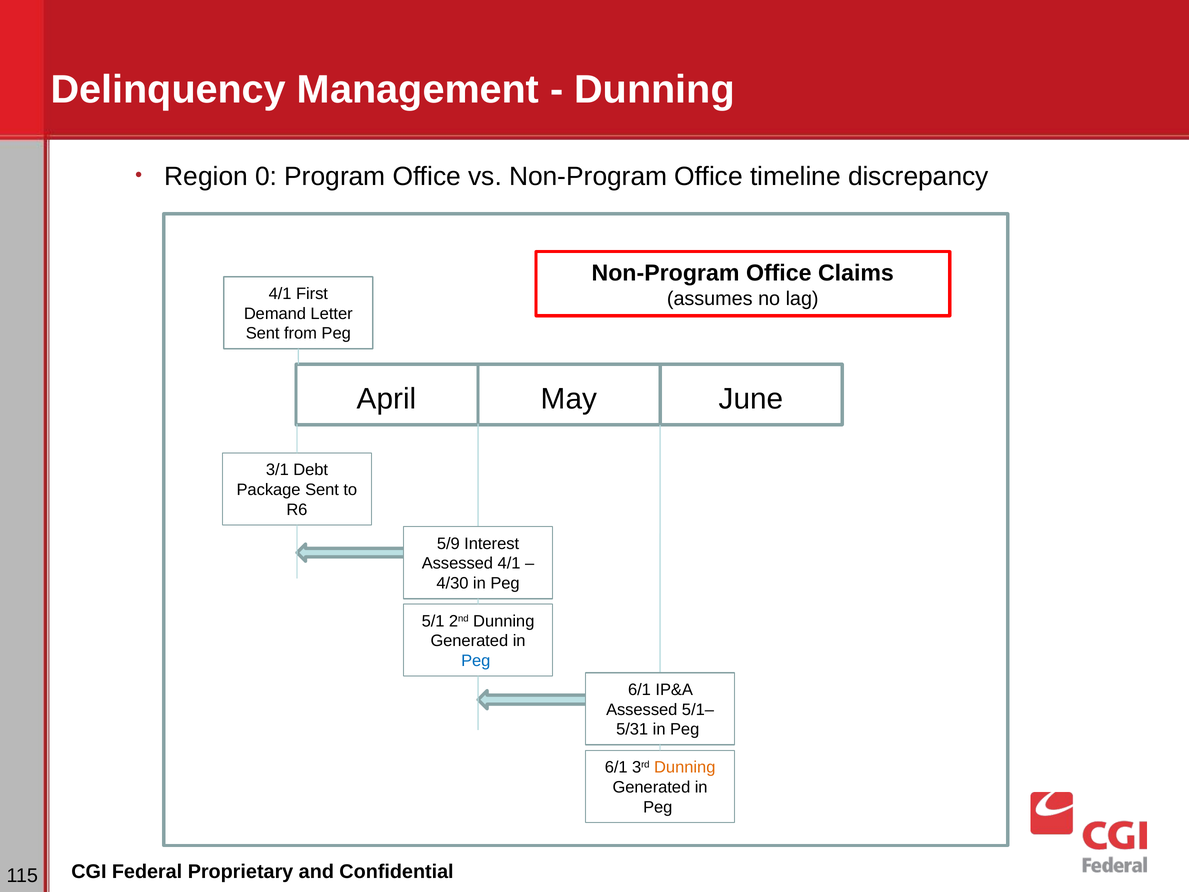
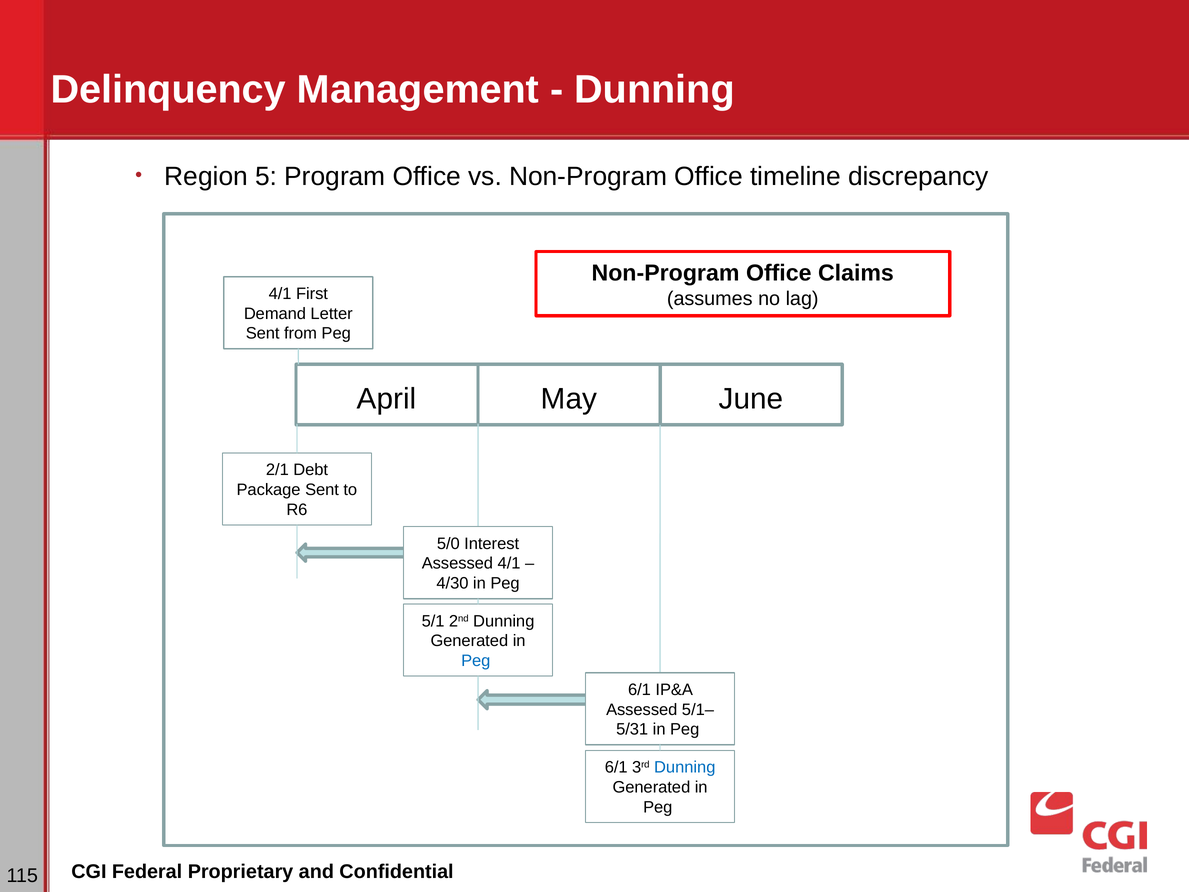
0: 0 -> 5 (266, 176)
3/1: 3/1 -> 2/1 (277, 470)
5/9: 5/9 -> 5/0 (448, 544)
Dunning colour: orange -> blue (685, 767)
